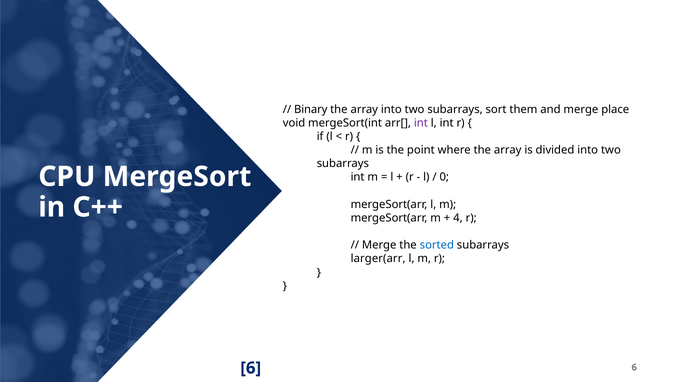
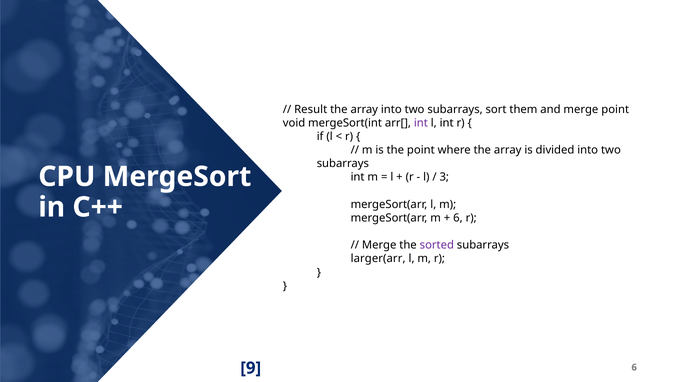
Binary: Binary -> Result (311, 109)
merge place: place -> point (615, 109)
0: 0 -> 3 (444, 177)
4: 4 -> 6 (458, 218)
sorted colour: blue -> purple (437, 245)
6: 6 -> 9 (251, 367)
